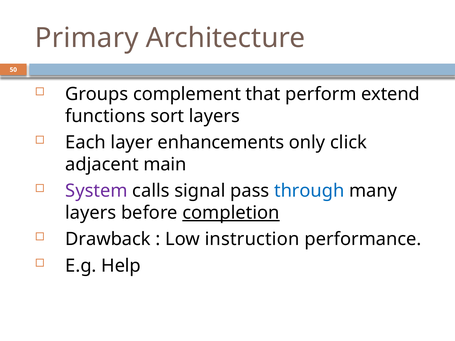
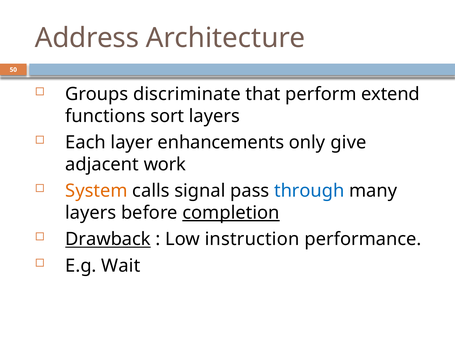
Primary: Primary -> Address (87, 38)
complement: complement -> discriminate (187, 94)
click: click -> give (349, 143)
main: main -> work (165, 165)
System colour: purple -> orange (96, 191)
Drawback underline: none -> present (108, 239)
Help: Help -> Wait (121, 266)
